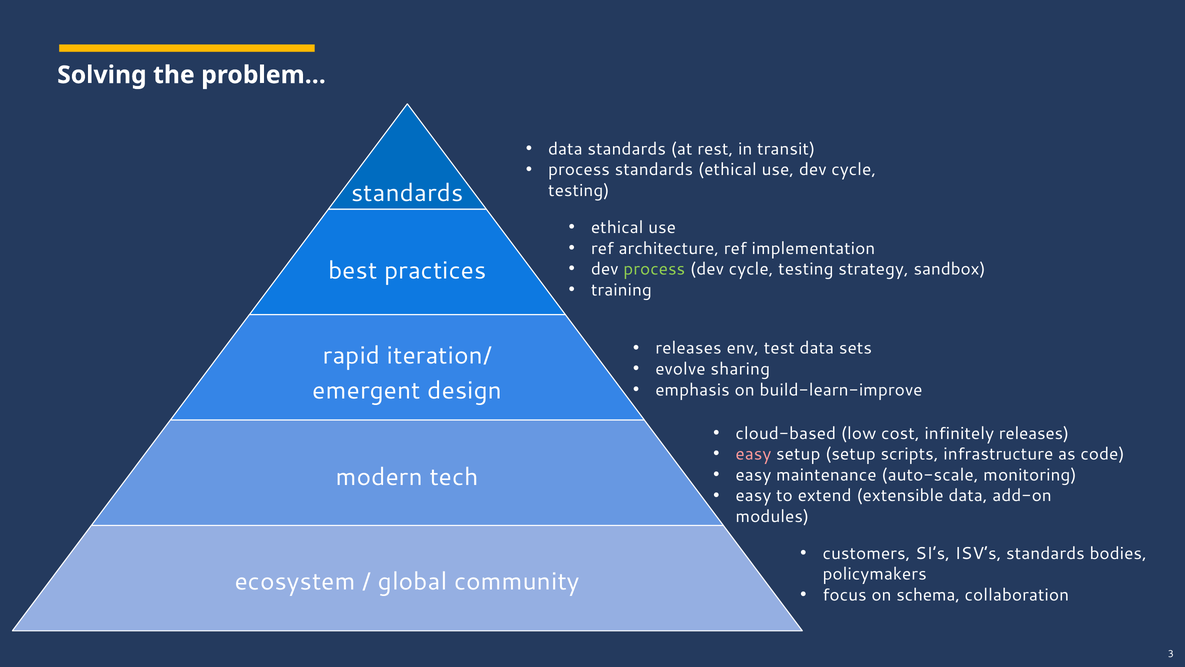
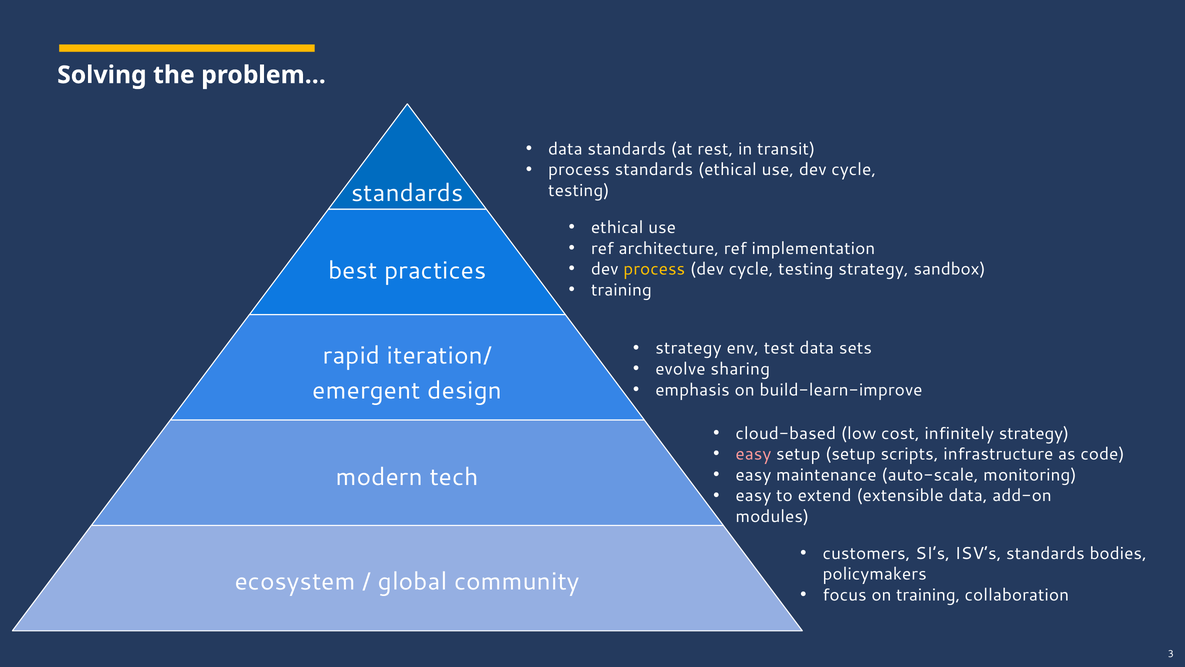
process colour: light green -> yellow (654, 269)
releases: releases -> strategy (688, 348)
infinitely releases: releases -> strategy (1034, 433)
on schema: schema -> training (928, 595)
